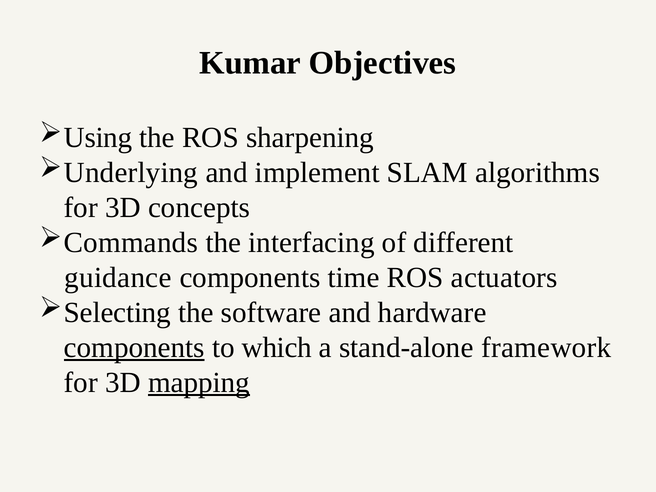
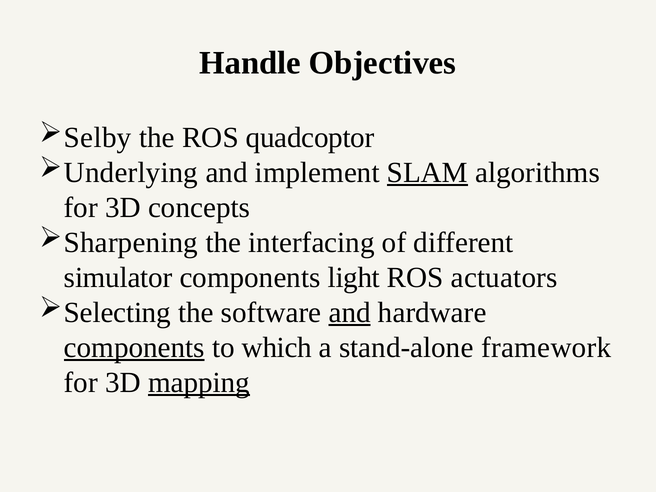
Kumar: Kumar -> Handle (250, 63)
Using: Using -> Selby (98, 138)
sharpening: sharpening -> quadcoptor (310, 138)
SLAM underline: none -> present (427, 173)
Commands: Commands -> Sharpening (131, 243)
guidance: guidance -> simulator (118, 278)
time: time -> light (354, 278)
and underline: none -> present (350, 313)
